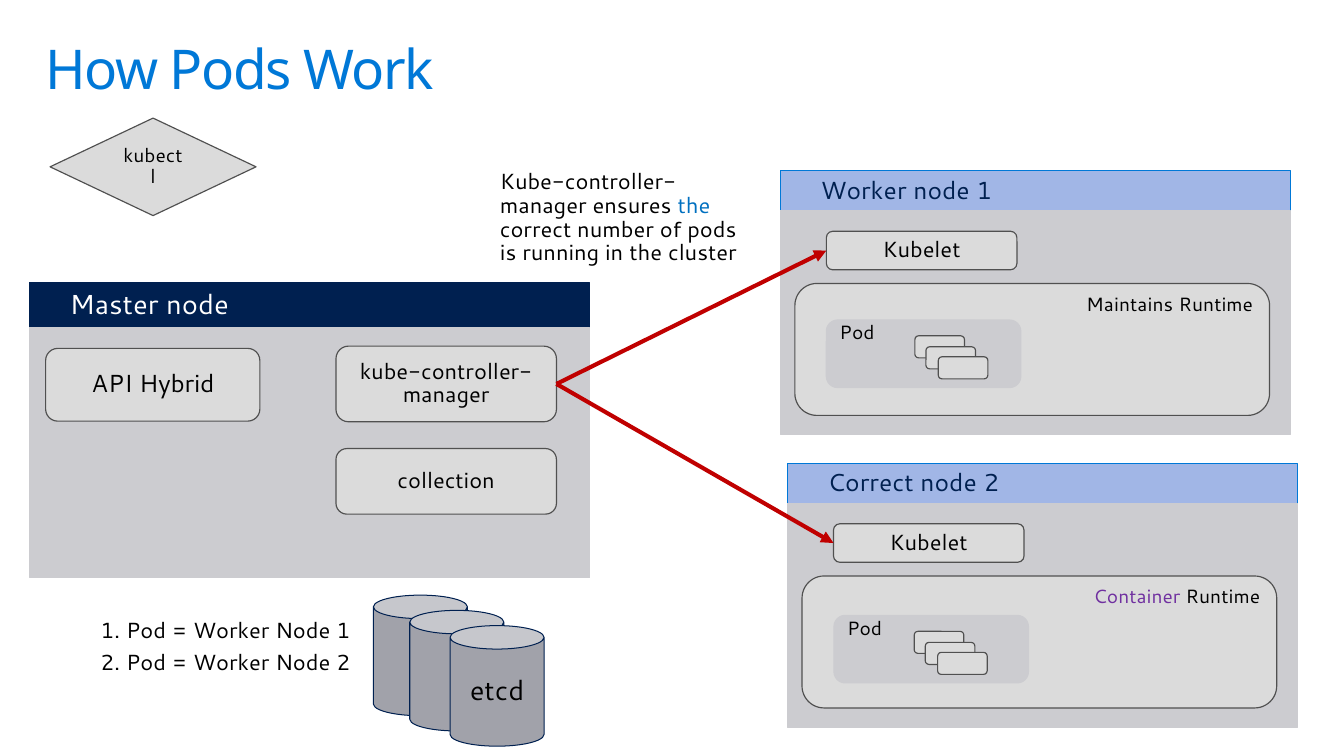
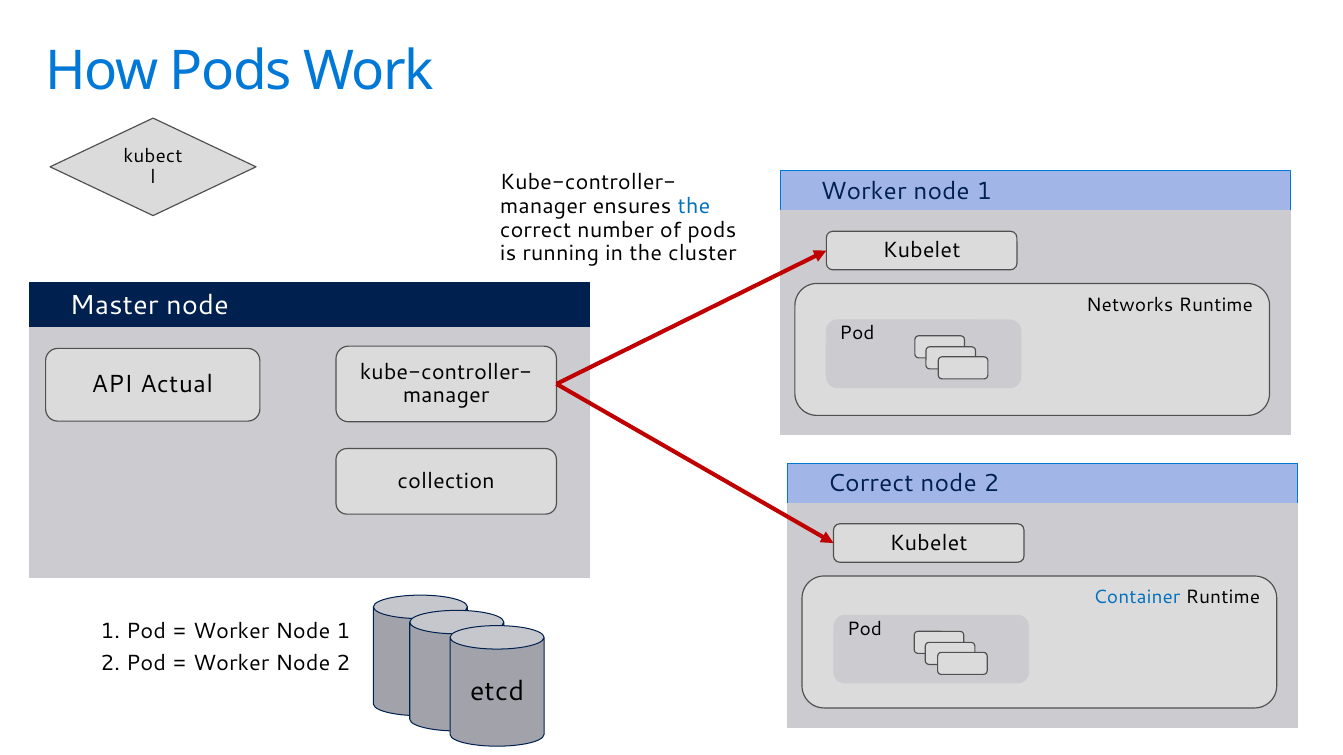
Maintains: Maintains -> Networks (1130, 305)
Hybrid: Hybrid -> Actual (177, 385)
Container colour: purple -> blue (1137, 598)
